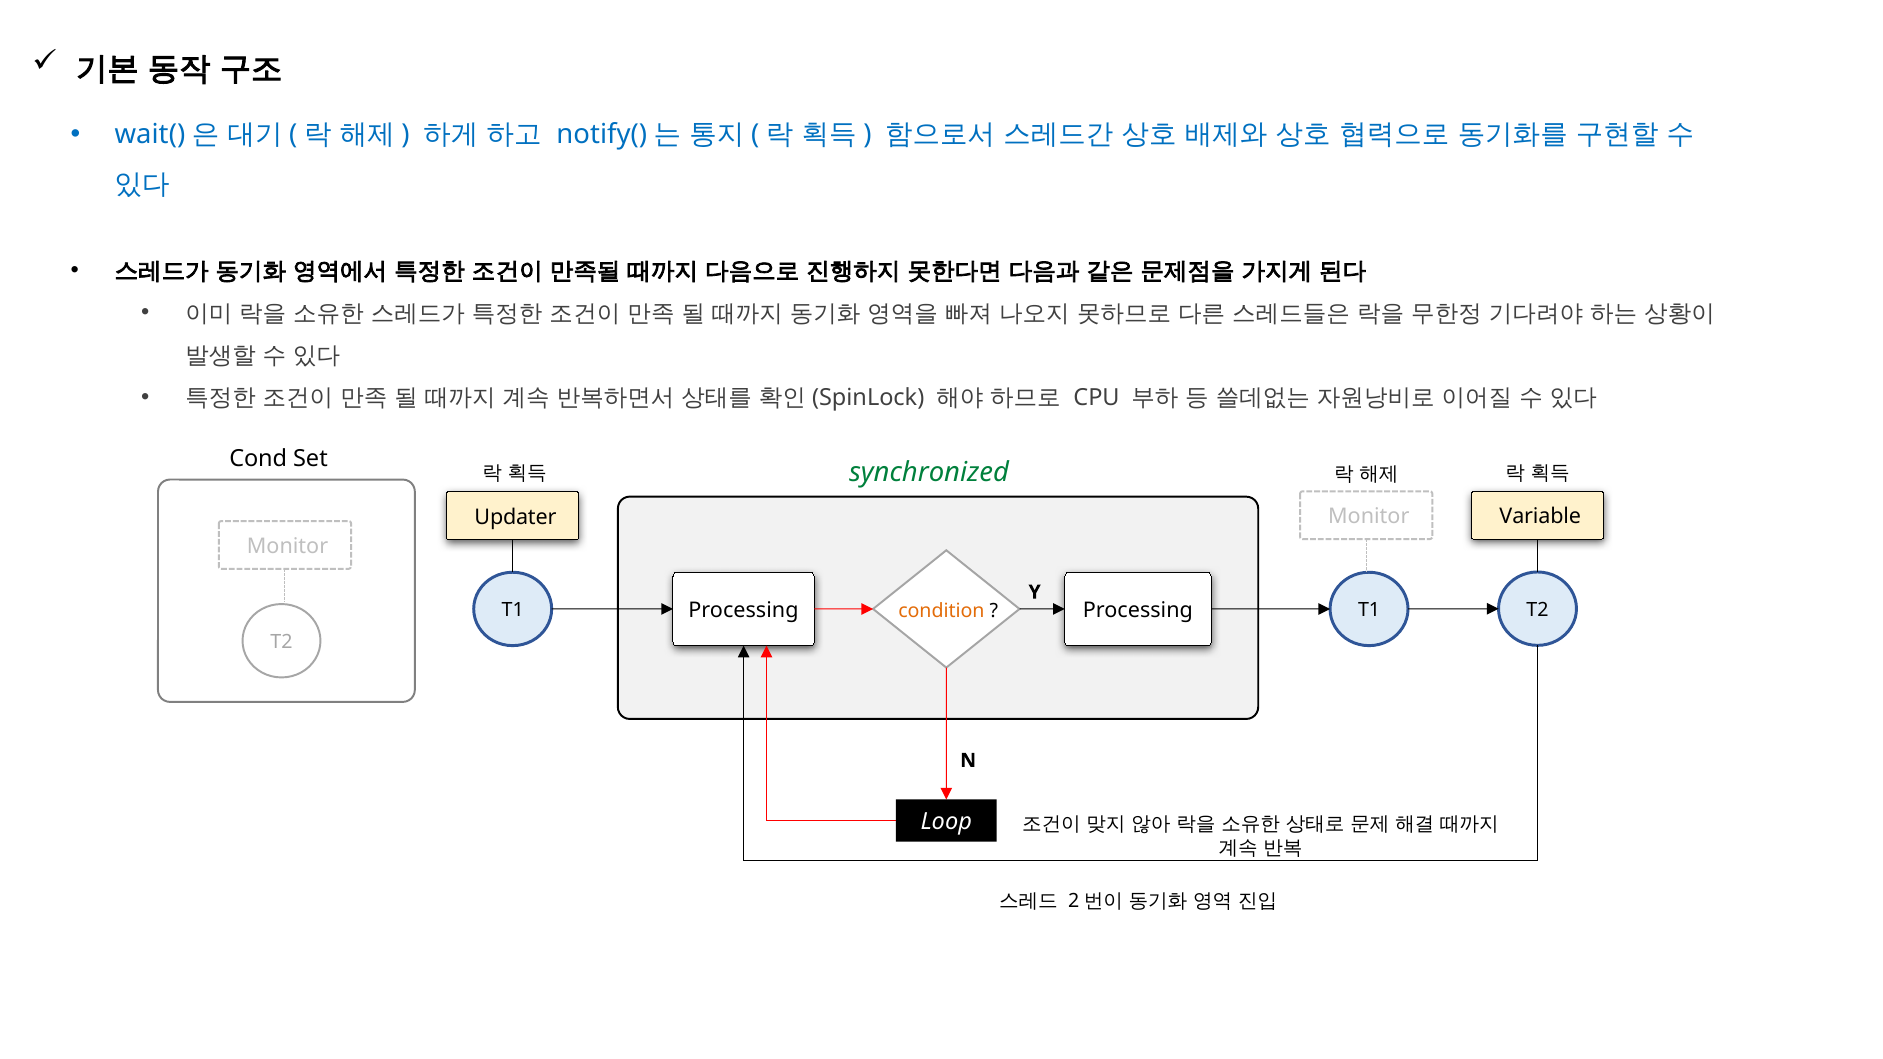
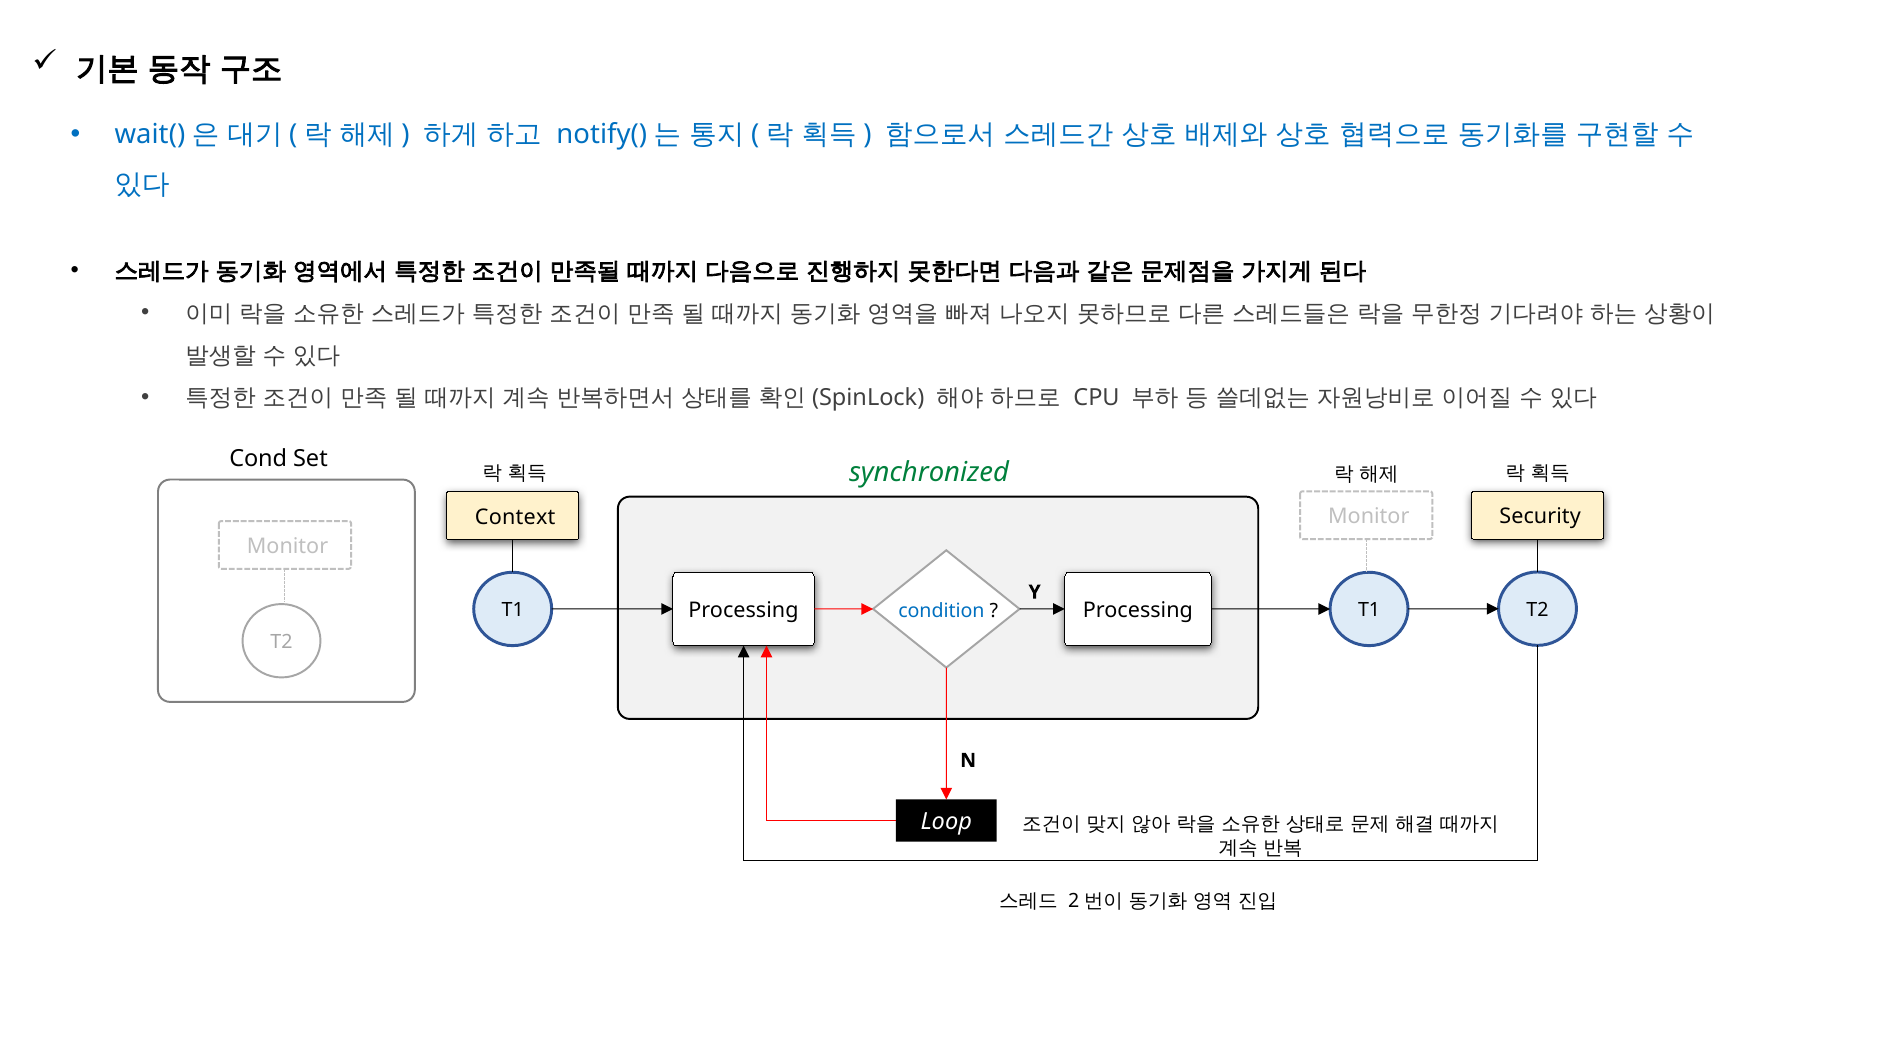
Variable: Variable -> Security (1540, 517)
Updater: Updater -> Context (515, 517)
condition colour: orange -> blue (941, 611)
